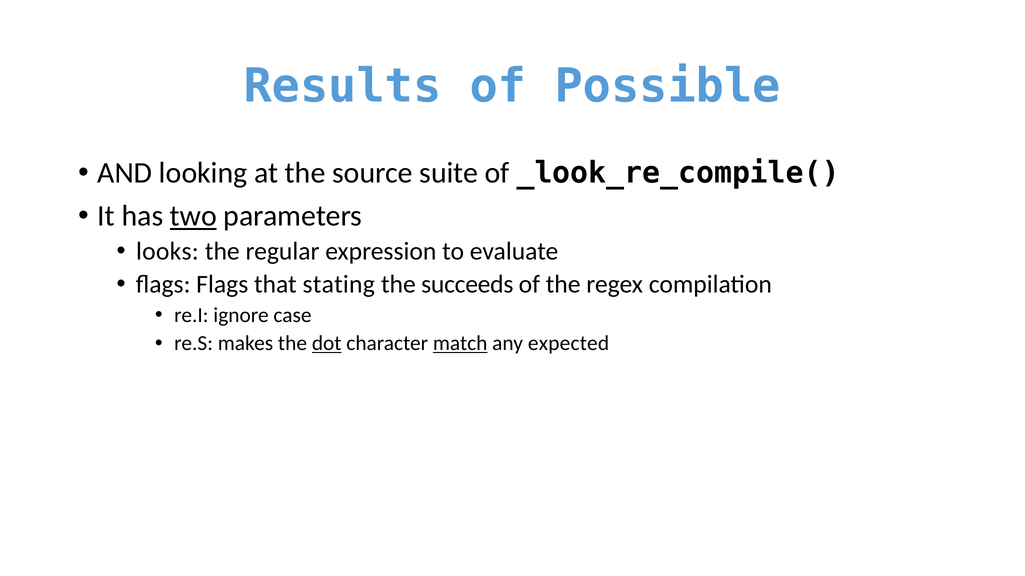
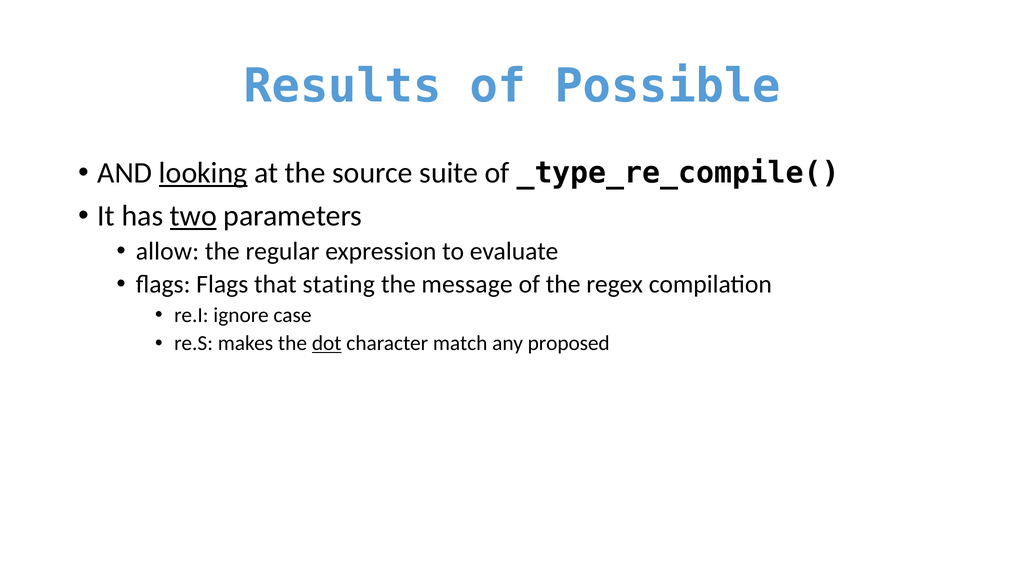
looking underline: none -> present (203, 173)
_look_re_compile(: _look_re_compile( -> _type_re_compile( (678, 173)
looks: looks -> allow (167, 252)
succeeds: succeeds -> message (467, 285)
match underline: present -> none (460, 344)
expected: expected -> proposed (569, 344)
